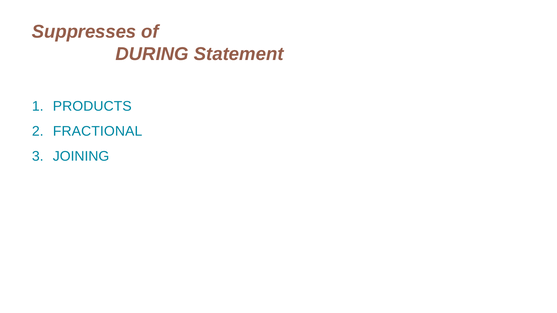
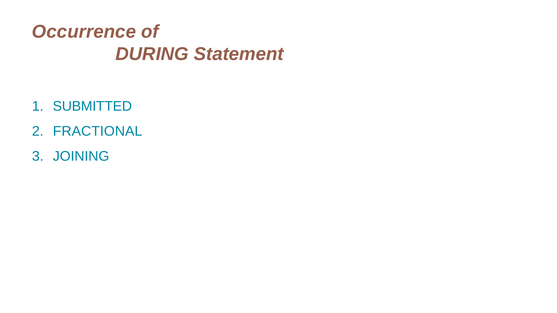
Suppresses: Suppresses -> Occurrence (84, 32)
PRODUCTS: PRODUCTS -> SUBMITTED (92, 106)
